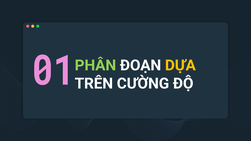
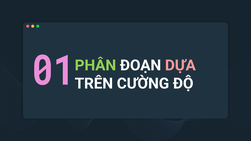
DỰA colour: yellow -> pink (180, 65)
